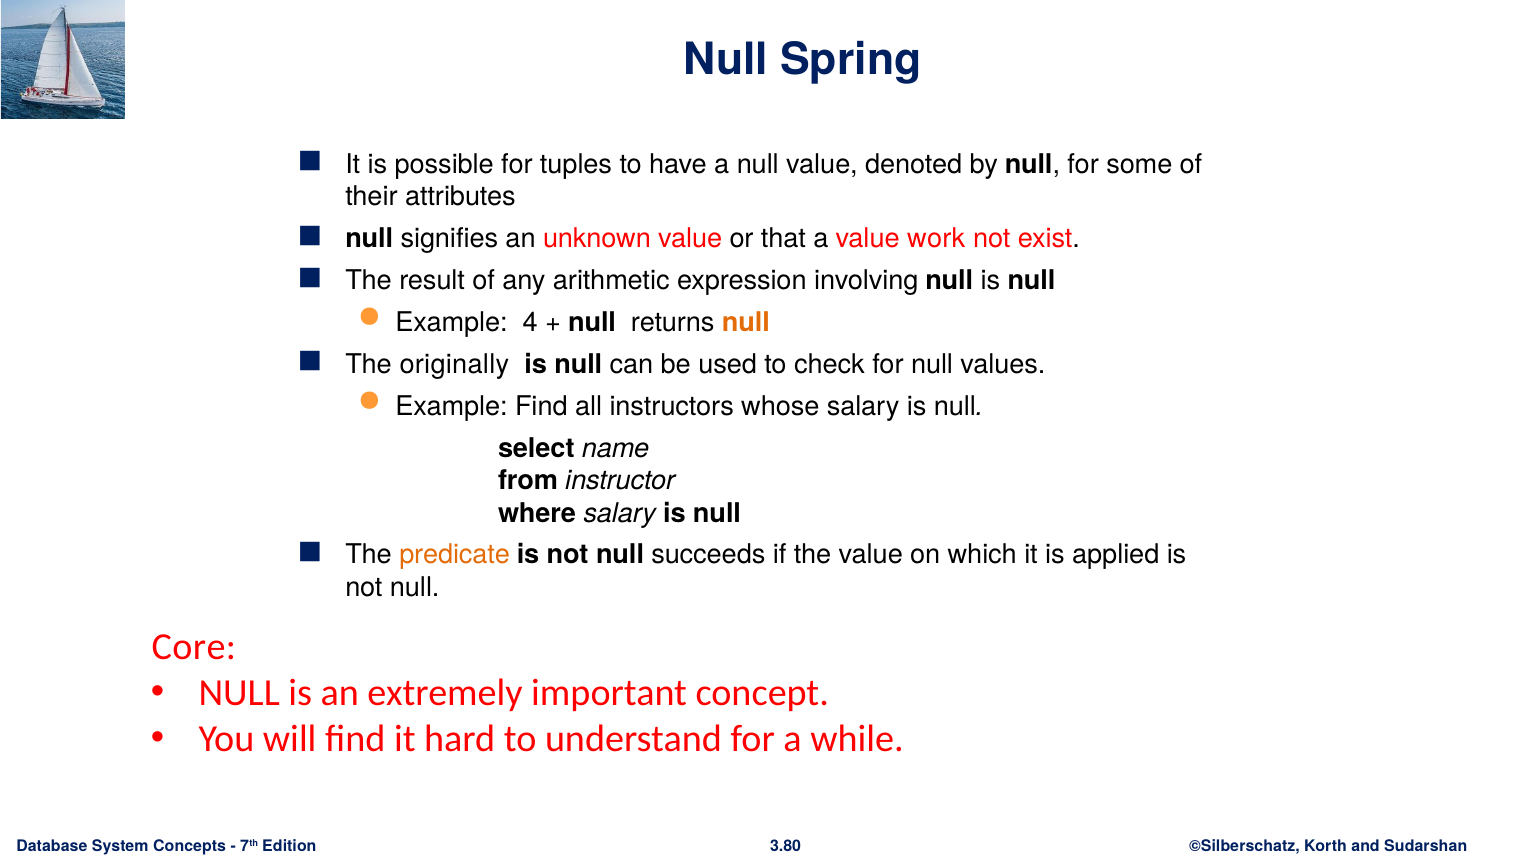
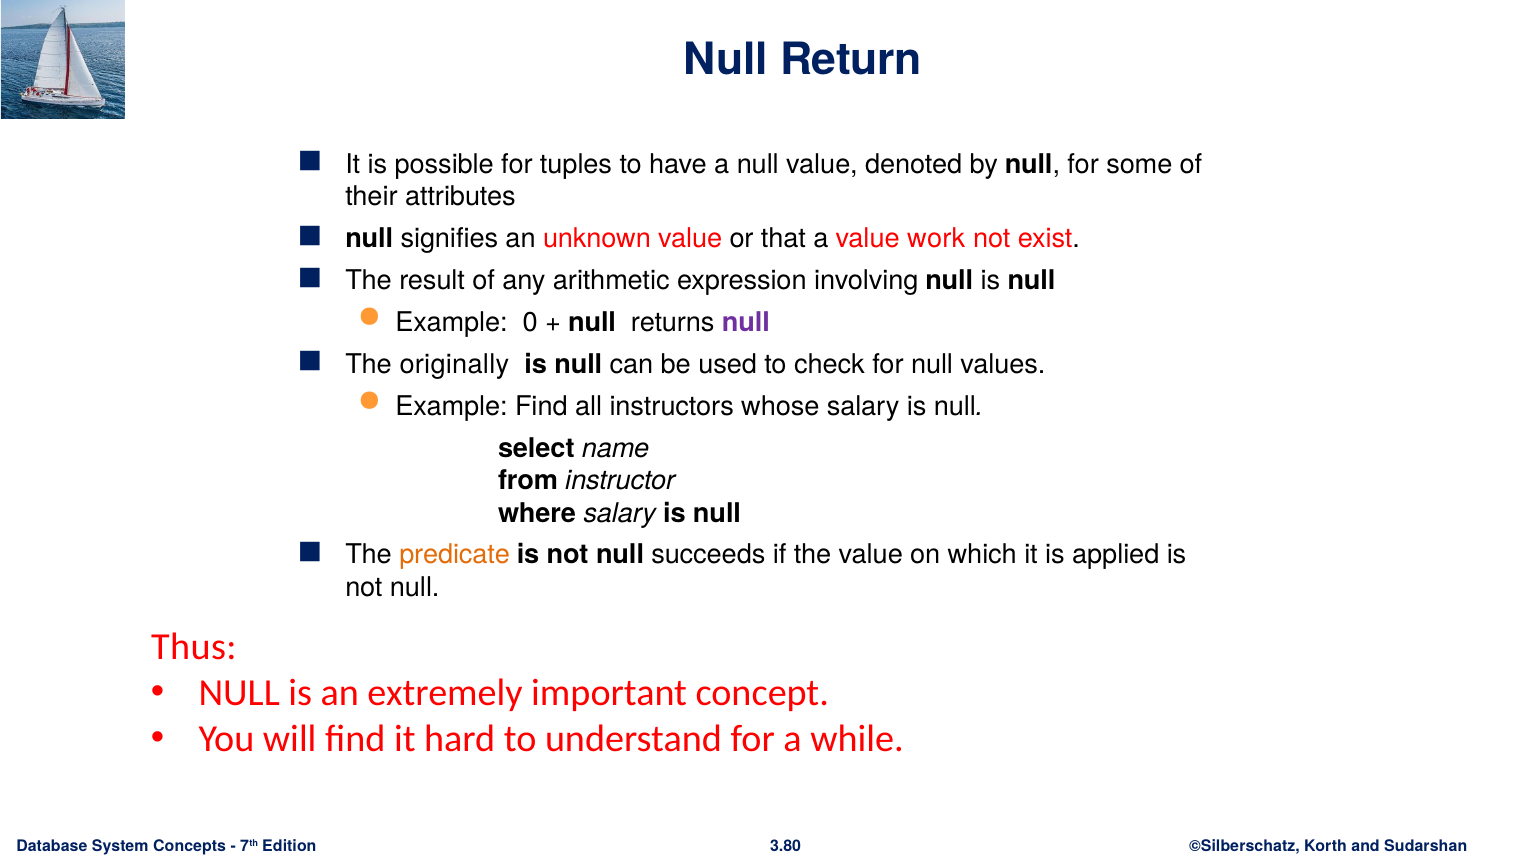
Spring: Spring -> Return (851, 60)
4: 4 -> 0 (530, 322)
null colour: orange -> purple (746, 322)
Core: Core -> Thus (194, 647)
